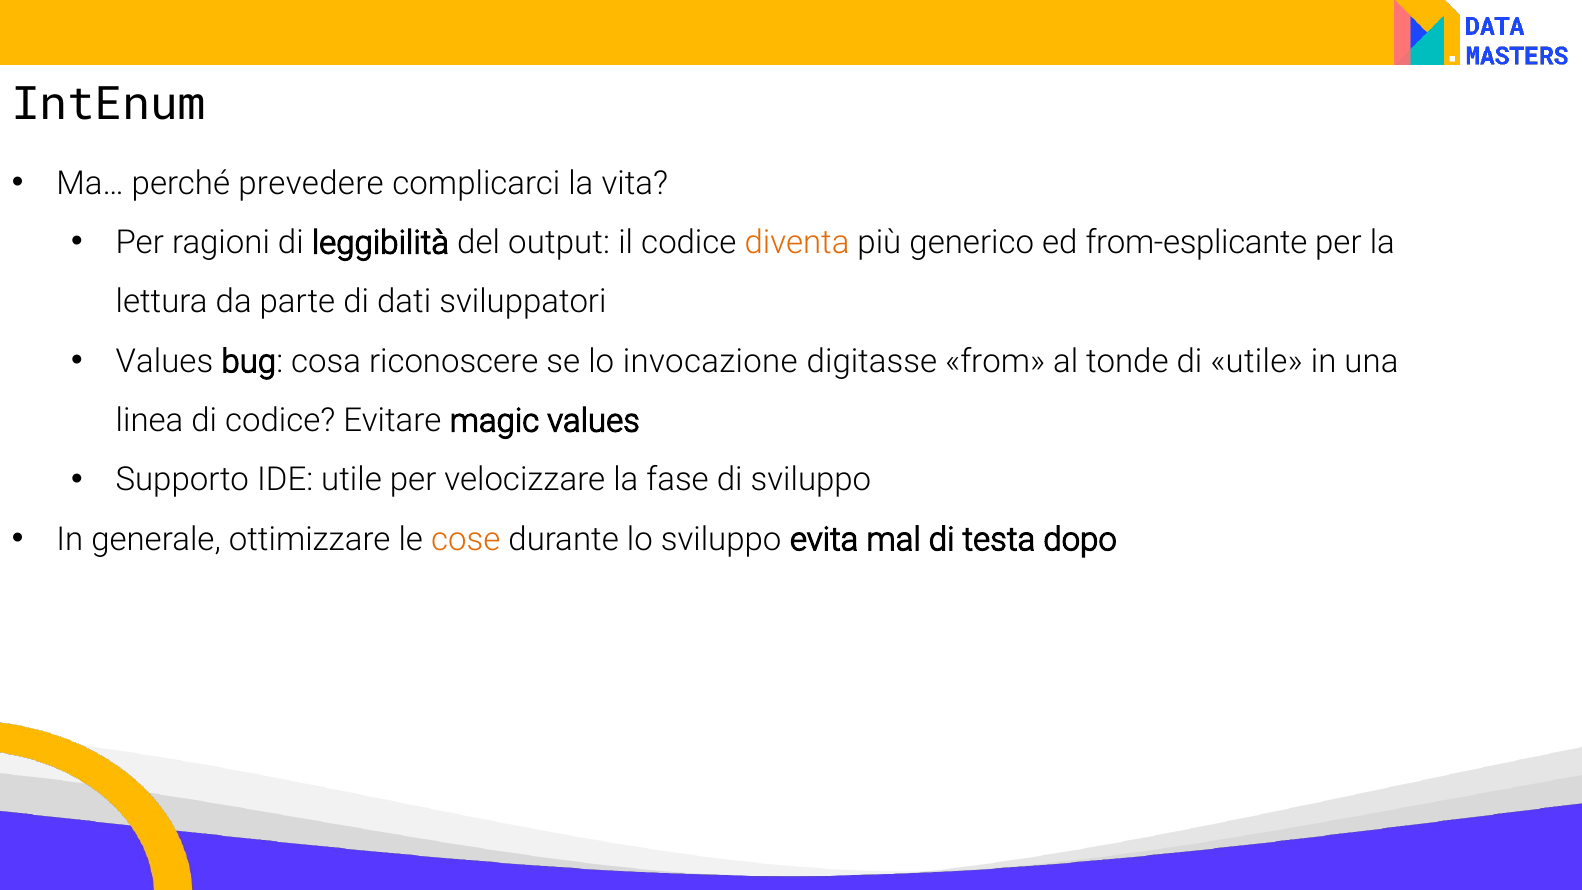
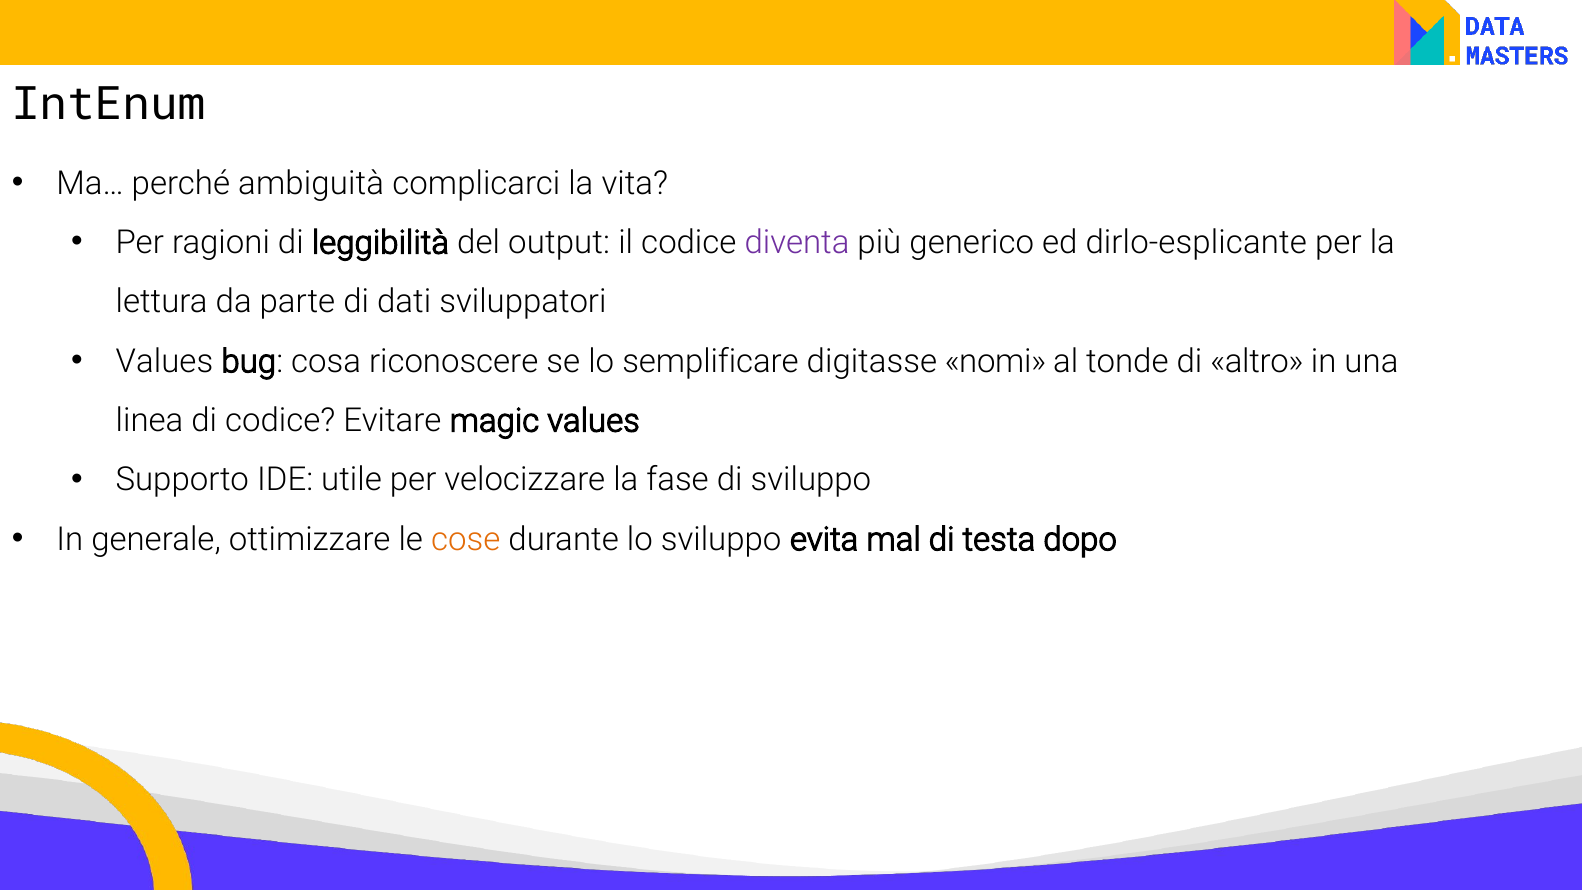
prevedere: prevedere -> ambiguità (311, 183)
diventa colour: orange -> purple (797, 243)
from-esplicante: from-esplicante -> dirlo-esplicante (1196, 243)
invocazione: invocazione -> semplificare (711, 361)
from: from -> nomi (995, 361)
di utile: utile -> altro (1257, 361)
